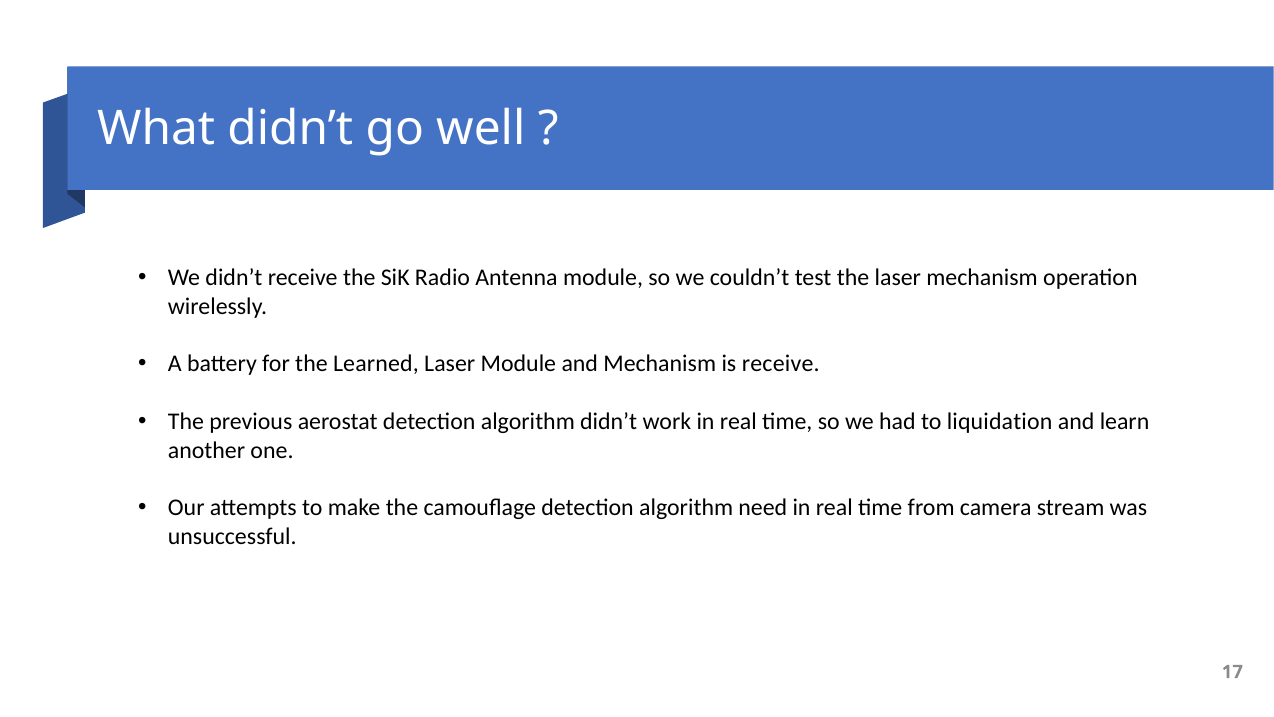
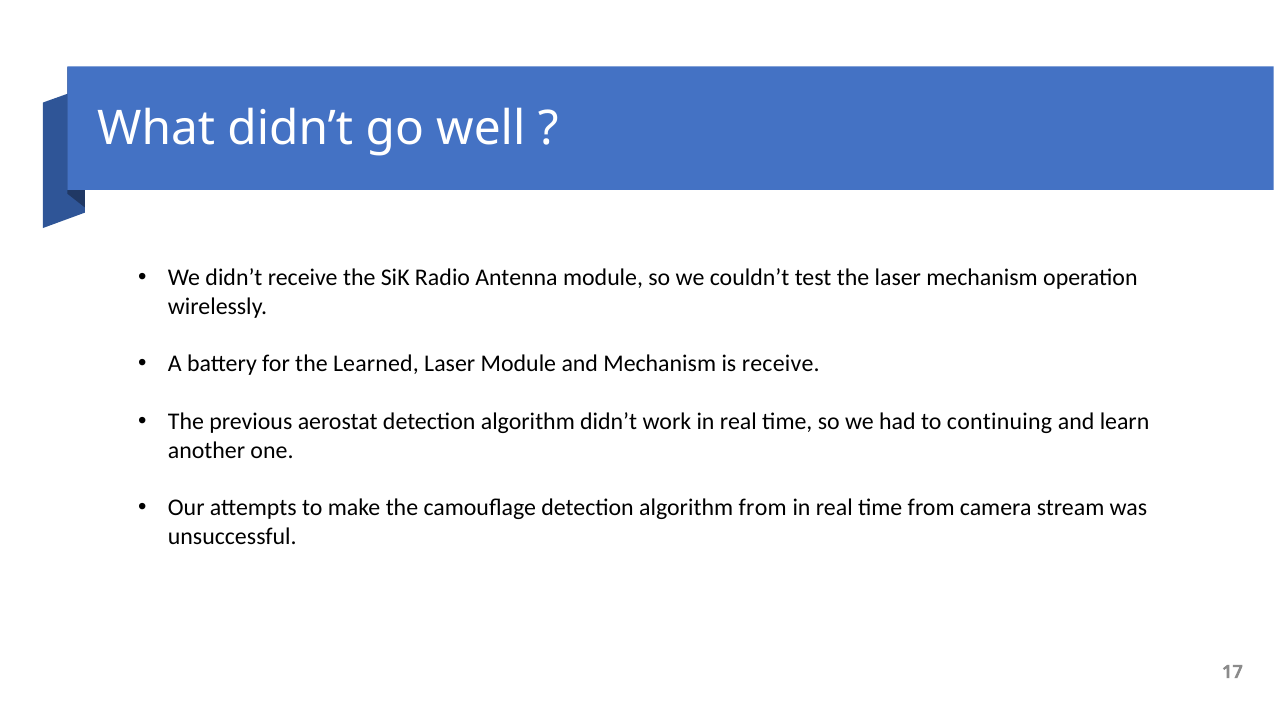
liquidation: liquidation -> continuing (1000, 421)
algorithm need: need -> from (763, 507)
